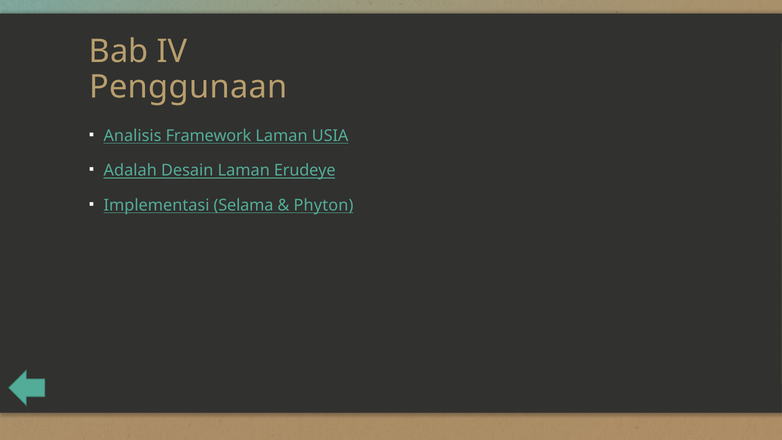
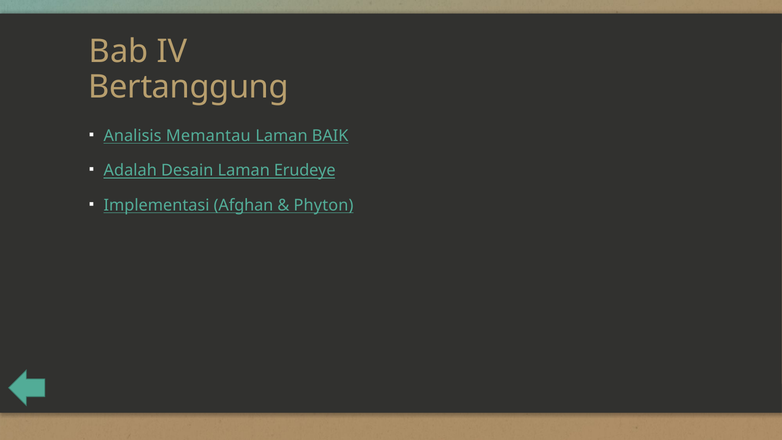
Penggunaan: Penggunaan -> Bertanggung (189, 87)
Framework: Framework -> Memantau (208, 136)
USIA: USIA -> BAIK (330, 136)
Selama: Selama -> Afghan (243, 205)
